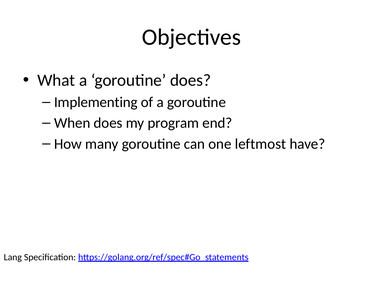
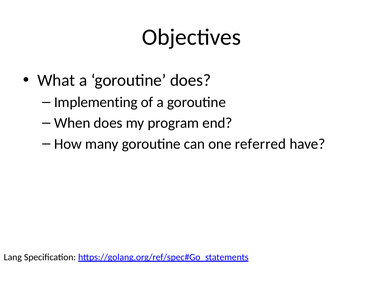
leftmost: leftmost -> referred (260, 144)
